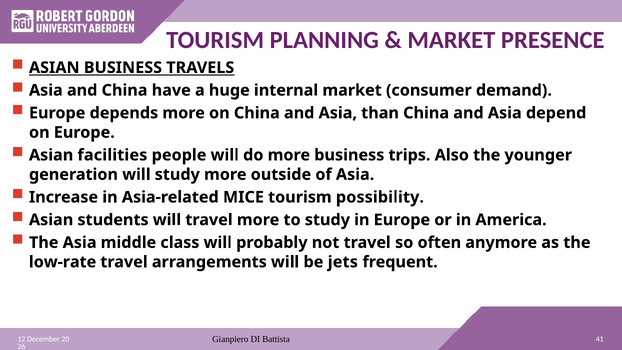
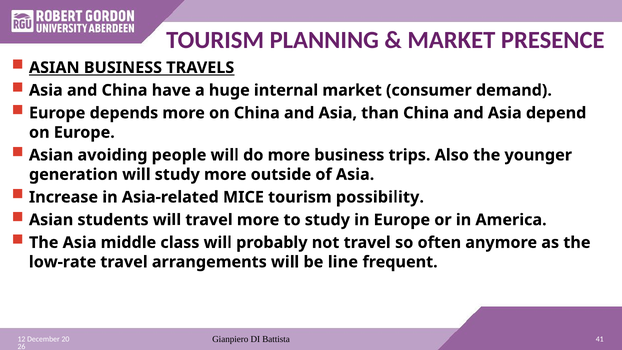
facilities: facilities -> avoiding (112, 155)
jets: jets -> line (343, 262)
